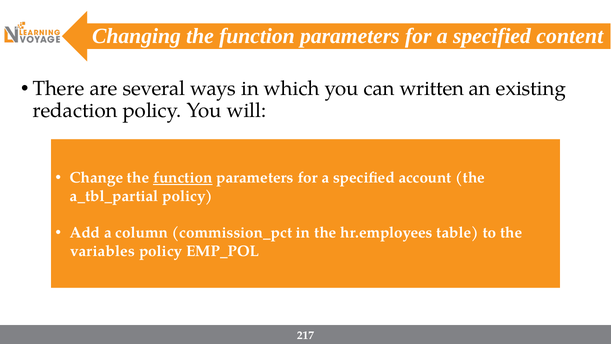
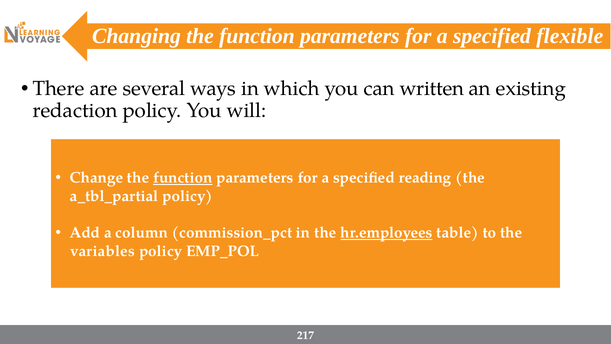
content: content -> flexible (570, 36)
account: account -> reading (425, 178)
hr.employees underline: none -> present (387, 233)
